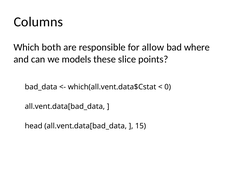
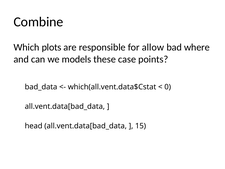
Columns: Columns -> Combine (38, 22)
both: both -> plots (51, 47)
slice: slice -> case (127, 59)
